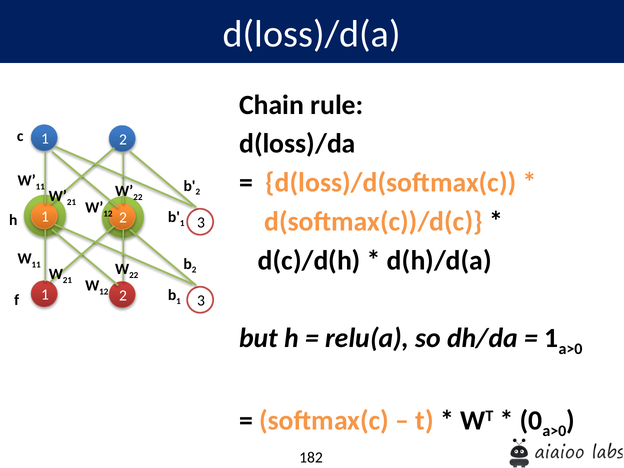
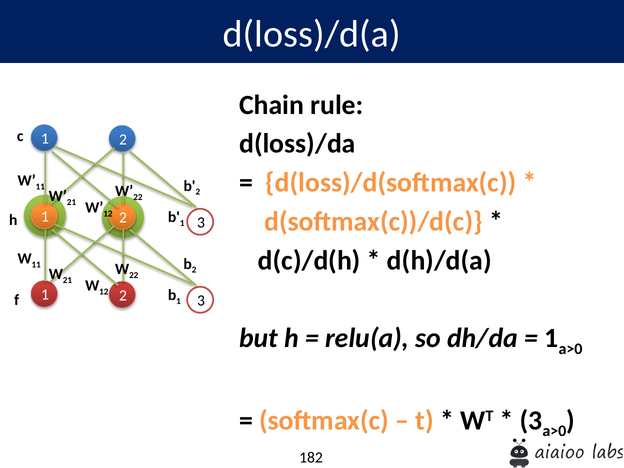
0: 0 -> 3 (531, 420)
